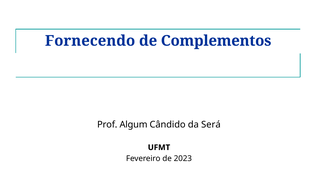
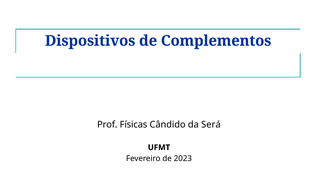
Fornecendo: Fornecendo -> Dispositivos (90, 41)
Algum: Algum -> Físicas (133, 124)
